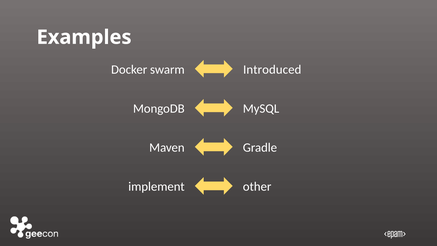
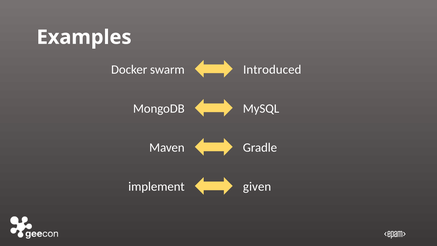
other: other -> given (257, 187)
